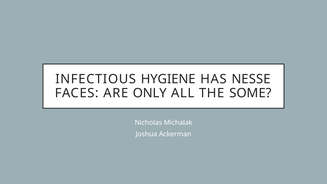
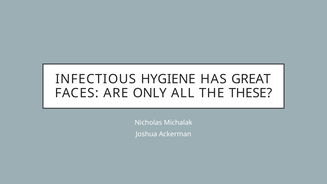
NESSE: NESSE -> GREAT (251, 79)
SOME: SOME -> THESE (251, 93)
